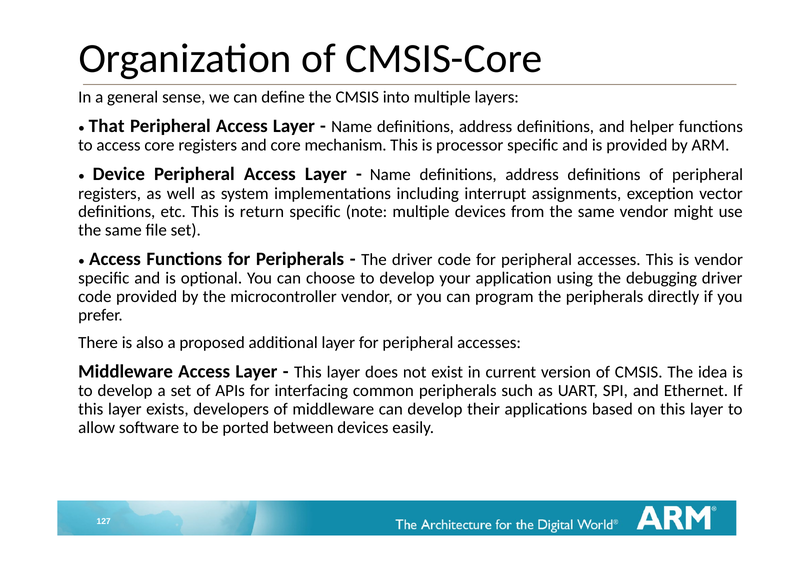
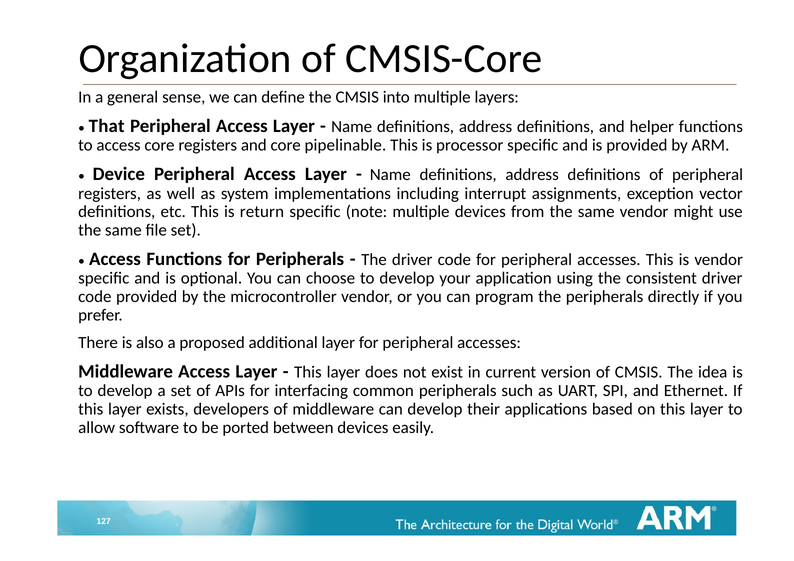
mechanism: mechanism -> pipelinable (345, 145)
debugging: debugging -> consistent (661, 278)
